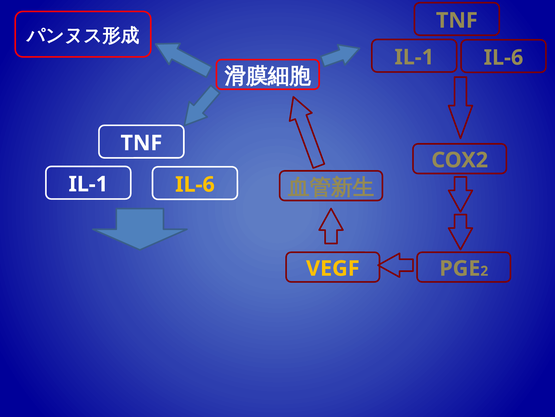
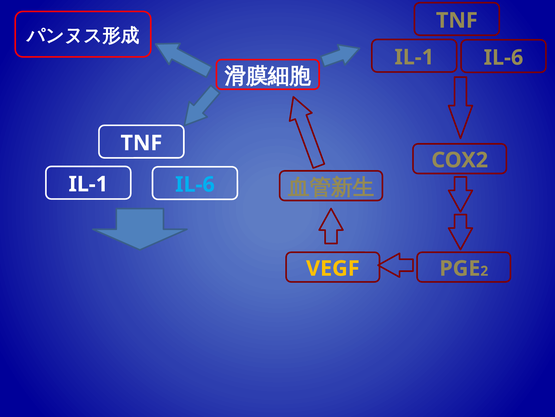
IL-6 colour: yellow -> light blue (195, 184)
